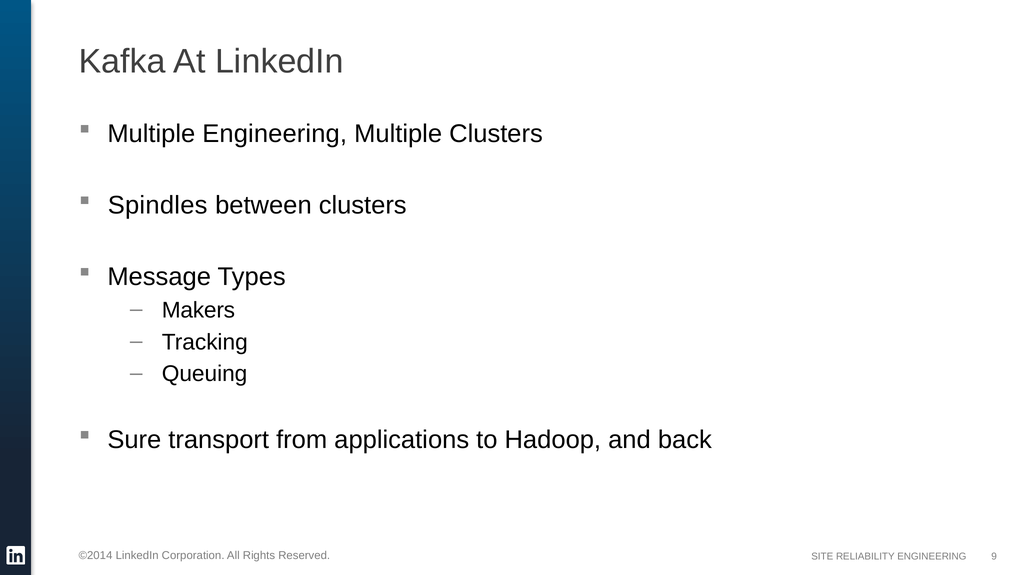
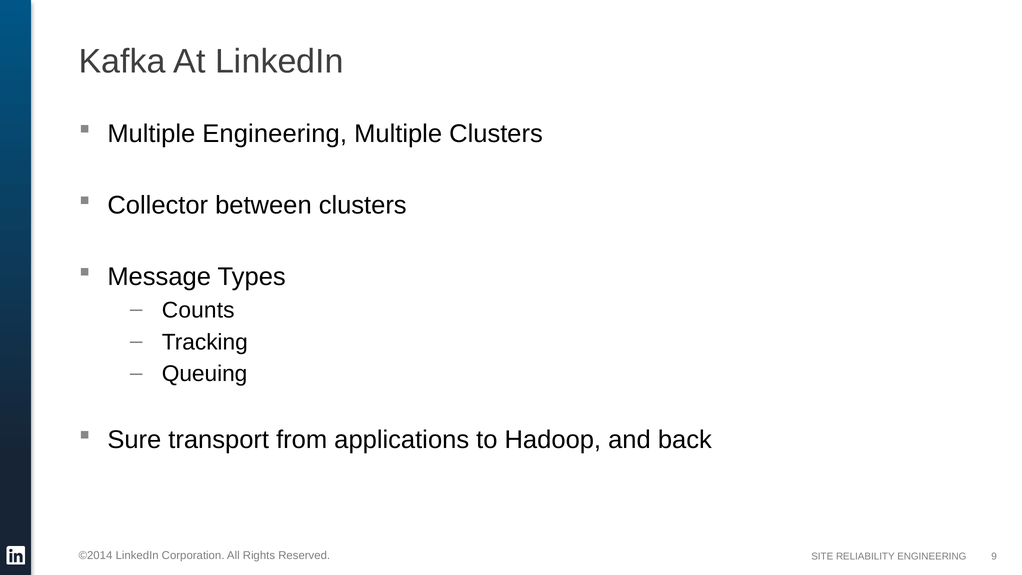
Spindles: Spindles -> Collector (158, 205)
Makers: Makers -> Counts (198, 310)
